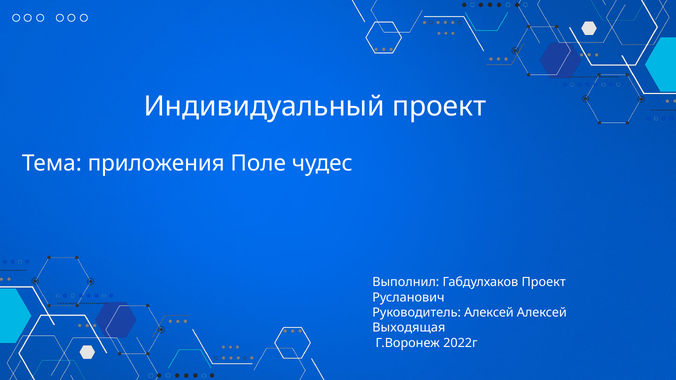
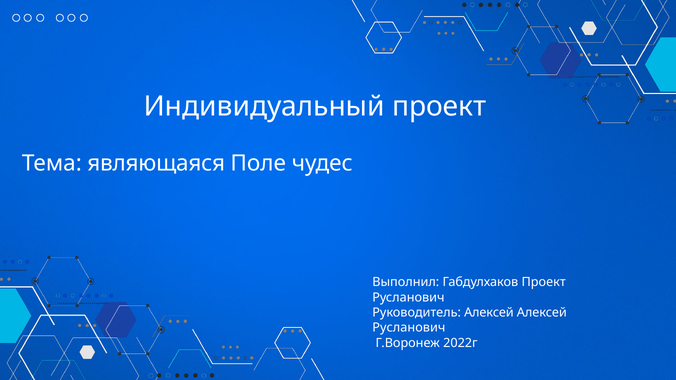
приложения: приложения -> являющаяся (156, 163)
Выходящая: Выходящая -> Русланович (409, 328)
